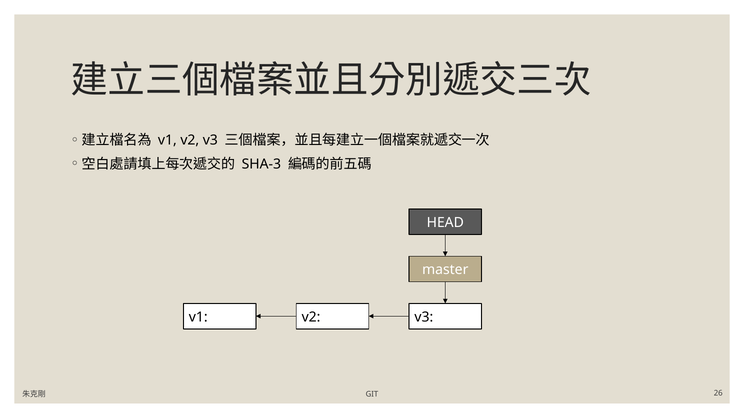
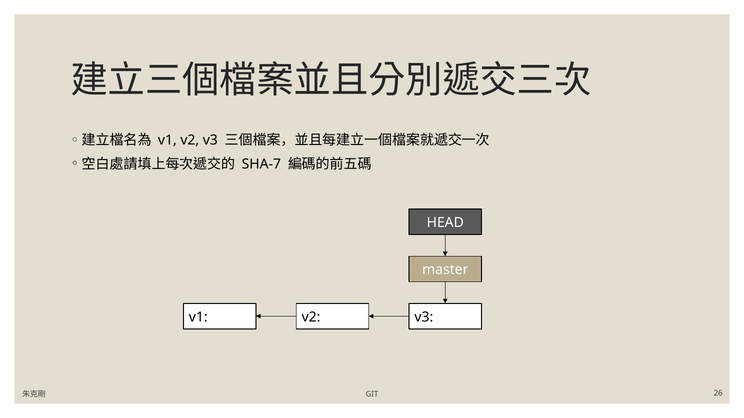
SHA-3: SHA-3 -> SHA-7 (261, 164)
